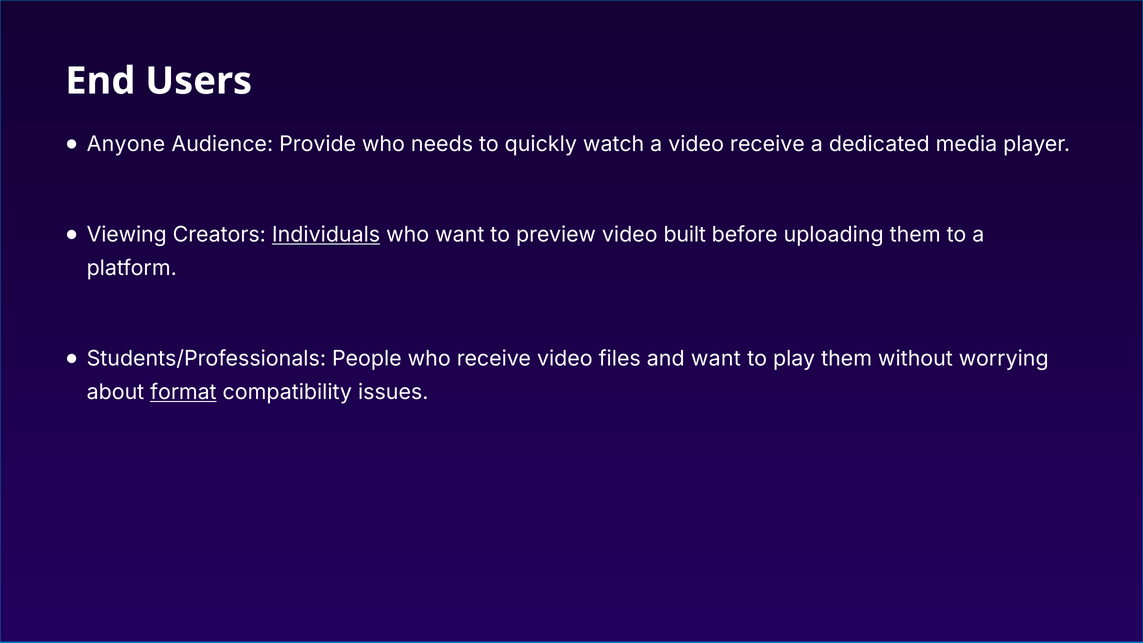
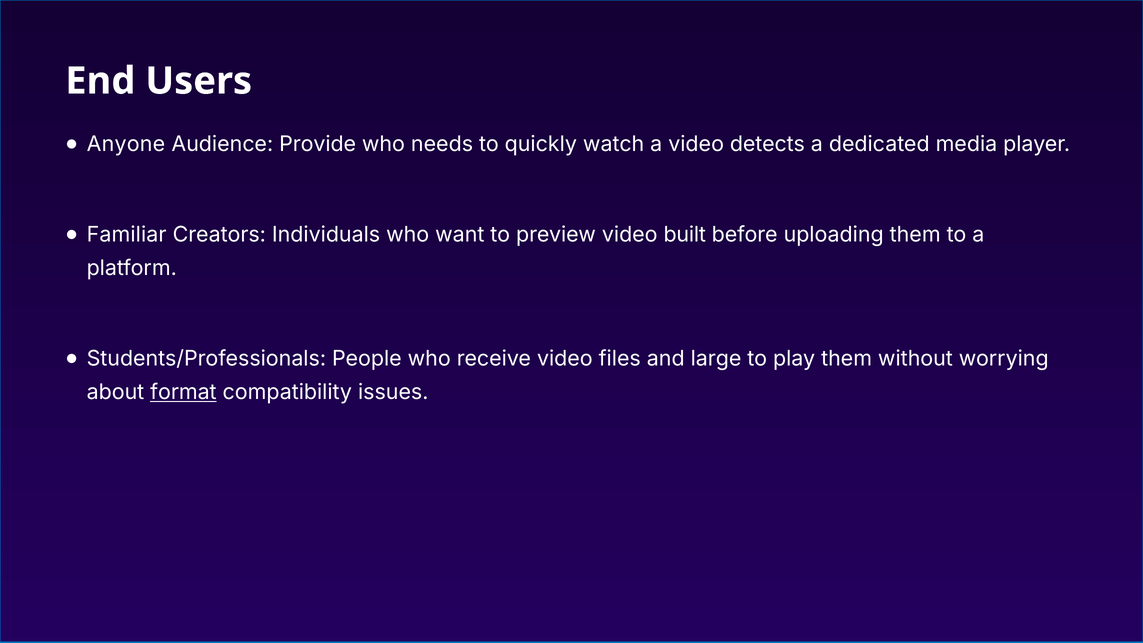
video receive: receive -> detects (767, 144)
Viewing: Viewing -> Familiar (127, 235)
Individuals underline: present -> none (326, 235)
and want: want -> large (716, 359)
